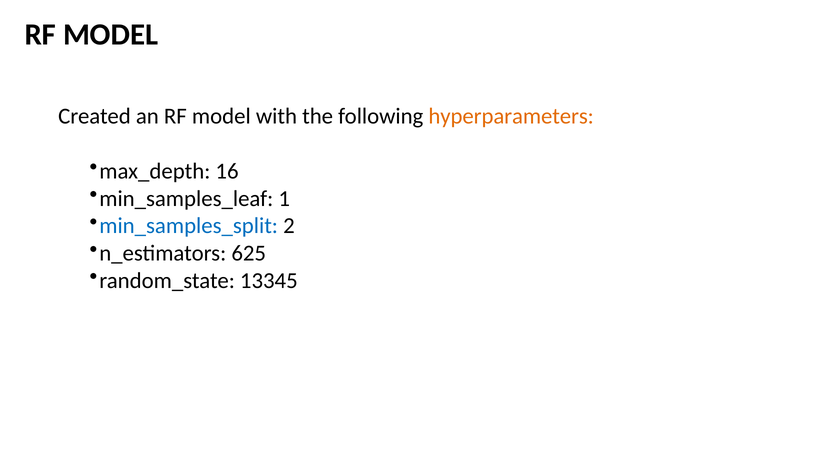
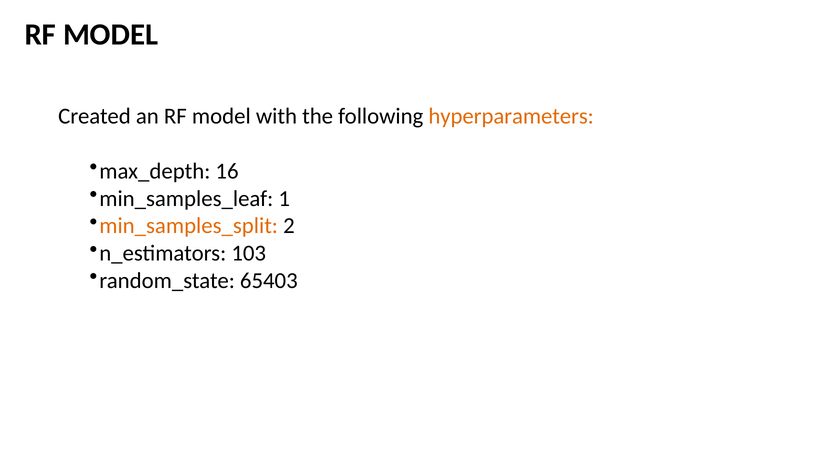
min_samples_split colour: blue -> orange (189, 226)
625: 625 -> 103 (249, 253)
13345: 13345 -> 65403 (269, 281)
